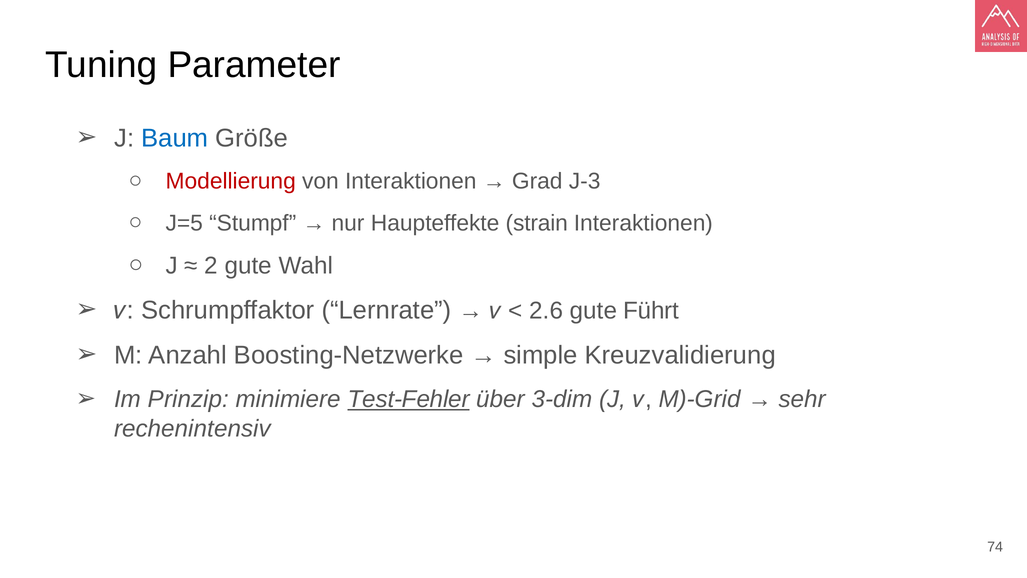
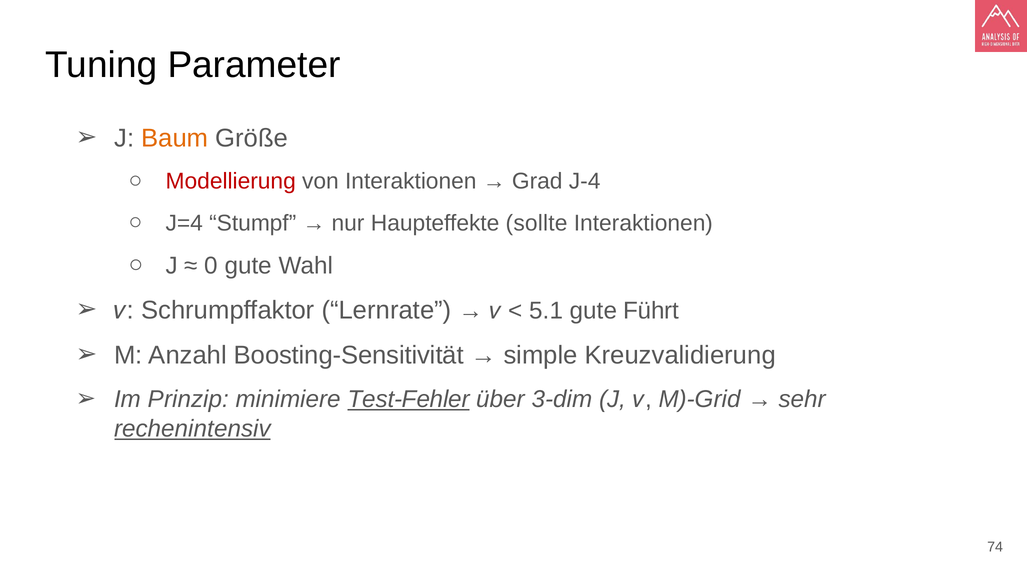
Baum colour: blue -> orange (175, 138)
J-3: J-3 -> J-4 (585, 181)
J=5: J=5 -> J=4 (184, 223)
strain: strain -> sollte (537, 223)
2: 2 -> 0 (211, 266)
2.6: 2.6 -> 5.1 (546, 310)
Boosting-Netzwerke: Boosting-Netzwerke -> Boosting-Sensitivität (349, 355)
rechenintensiv underline: none -> present (192, 428)
